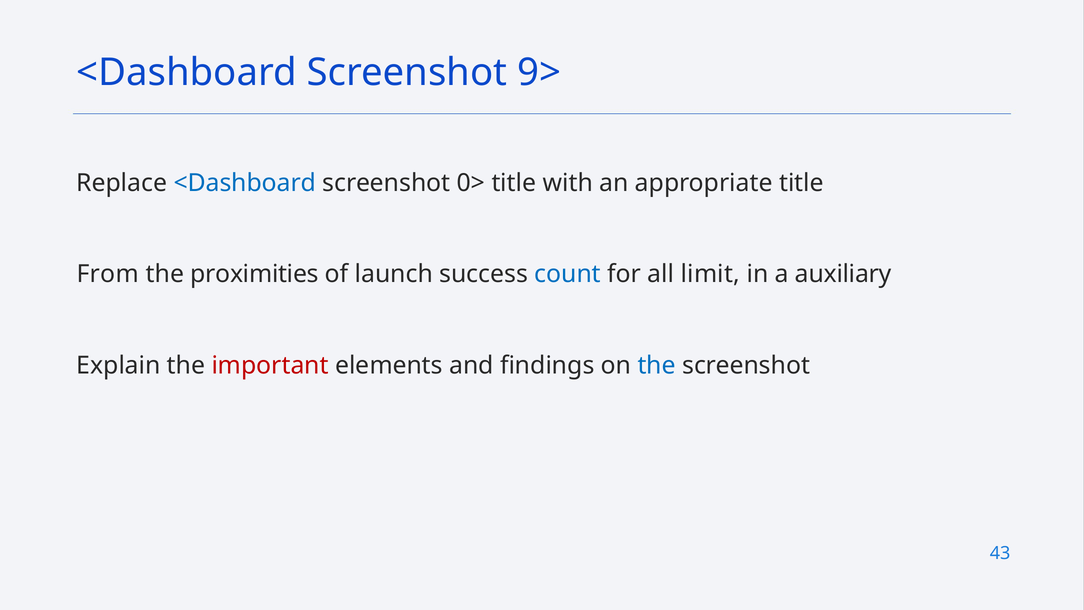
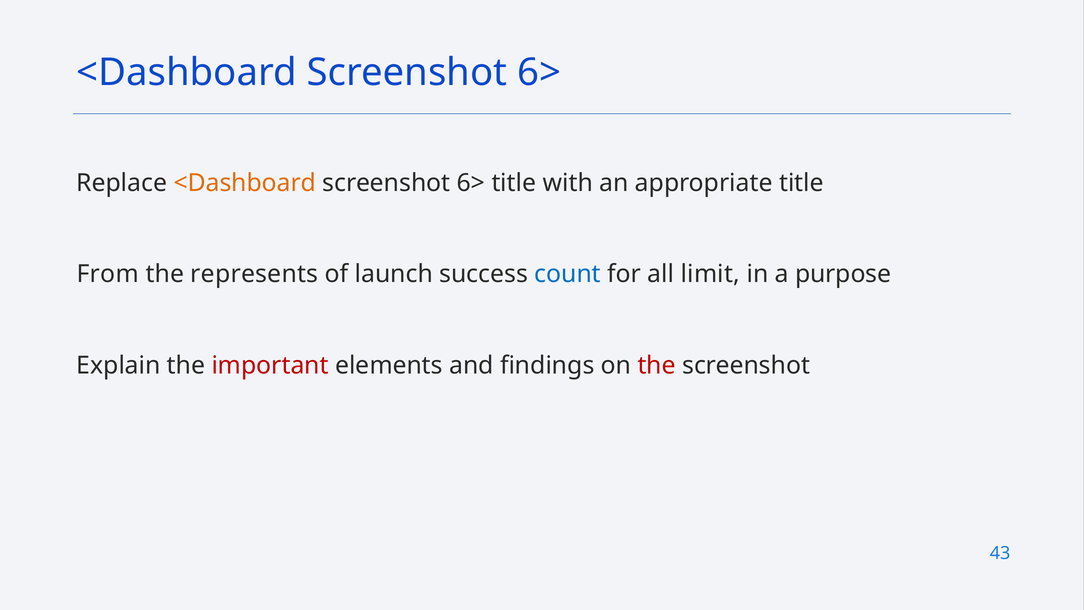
9>: 9> -> 6> (539, 72)
<Dashboard colour: blue -> orange (245, 183)
0>: 0> -> 6> (471, 183)
proximities: proximities -> represents (254, 274)
auxiliary: auxiliary -> purpose (843, 274)
the colour: blue -> red (657, 365)
